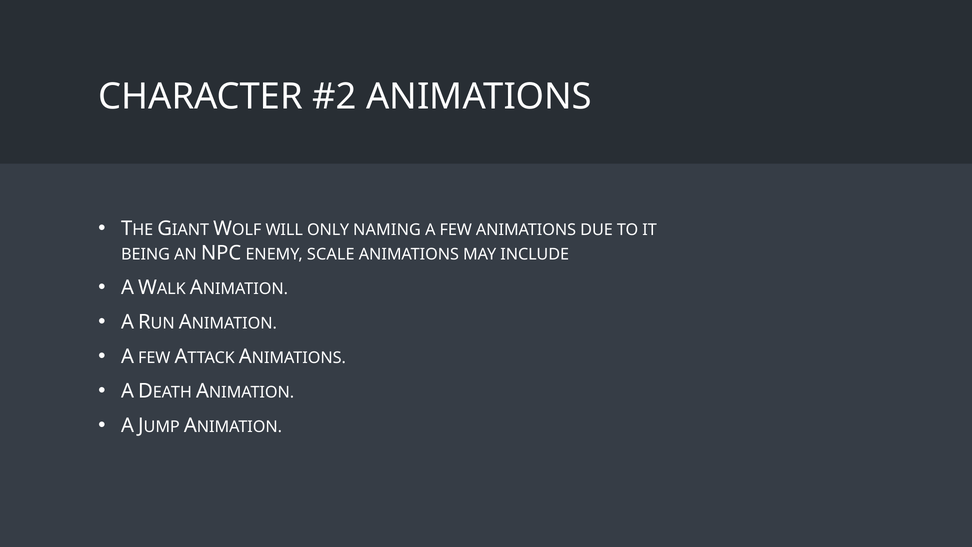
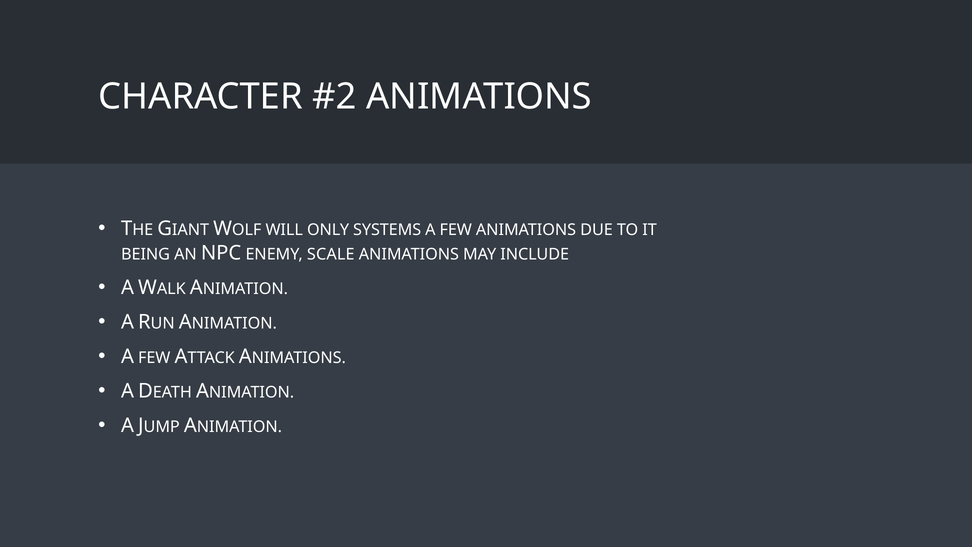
NAMING: NAMING -> SYSTEMS (387, 230)
